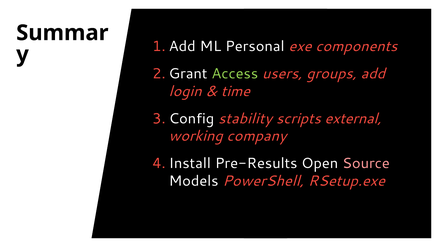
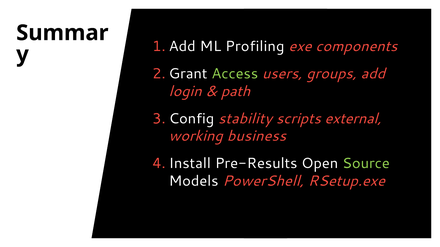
Personal: Personal -> Profiling (255, 46)
time: time -> path (236, 91)
company: company -> business (257, 136)
Source colour: pink -> light green (366, 164)
